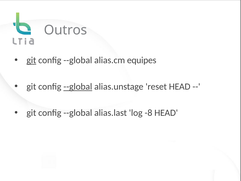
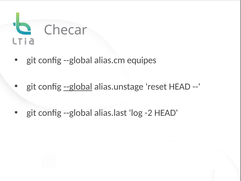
Outros: Outros -> Checar (66, 30)
git underline: present -> none (31, 60)
-8: -8 -> -2 (148, 113)
